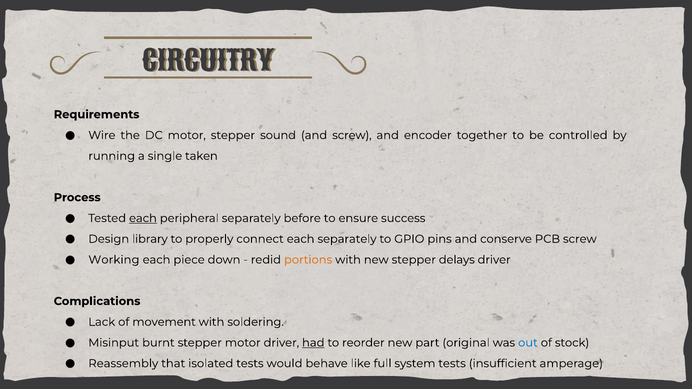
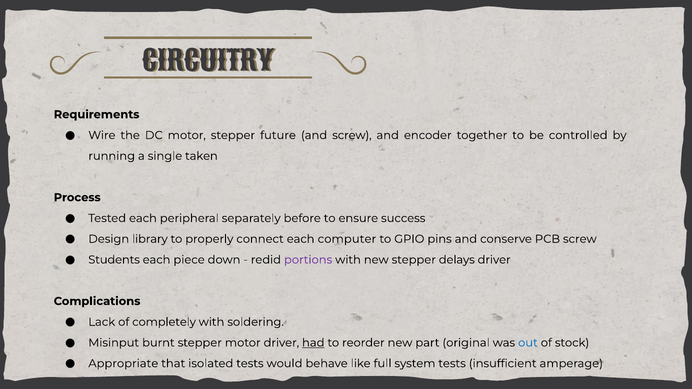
sound: sound -> future (278, 135)
each underline: present -> none (143, 218)
each separately: separately -> computer (347, 239)
Working: Working -> Students (114, 260)
portions colour: orange -> purple (308, 260)
movement: movement -> completely (164, 322)
Reassembly: Reassembly -> Appropriate (123, 364)
